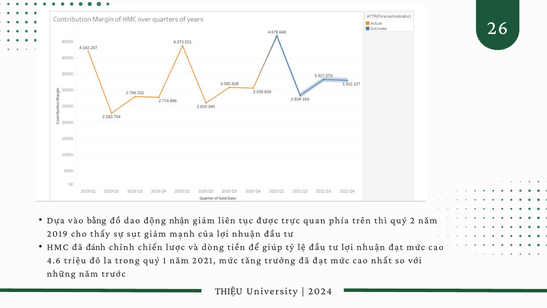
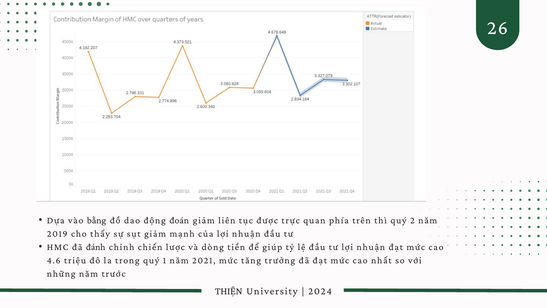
nhận: nhận -> đoán (179, 220)
THIỆU: THIỆU -> THIỆN (229, 291)
